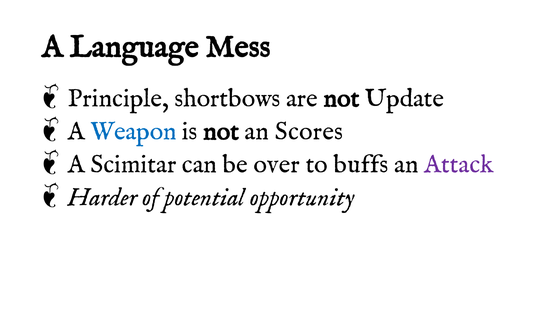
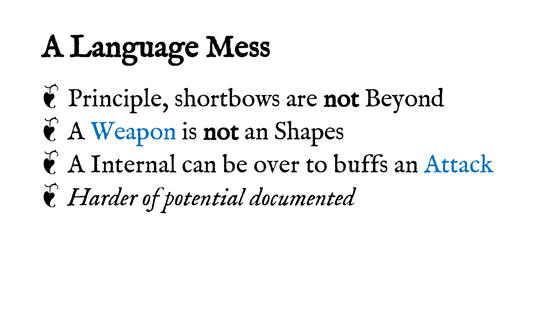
Update: Update -> Beyond (404, 98)
Scores: Scores -> Shapes (309, 131)
Scimitar: Scimitar -> Internal (133, 164)
Attack colour: purple -> blue (459, 164)
opportunity: opportunity -> documented (302, 197)
